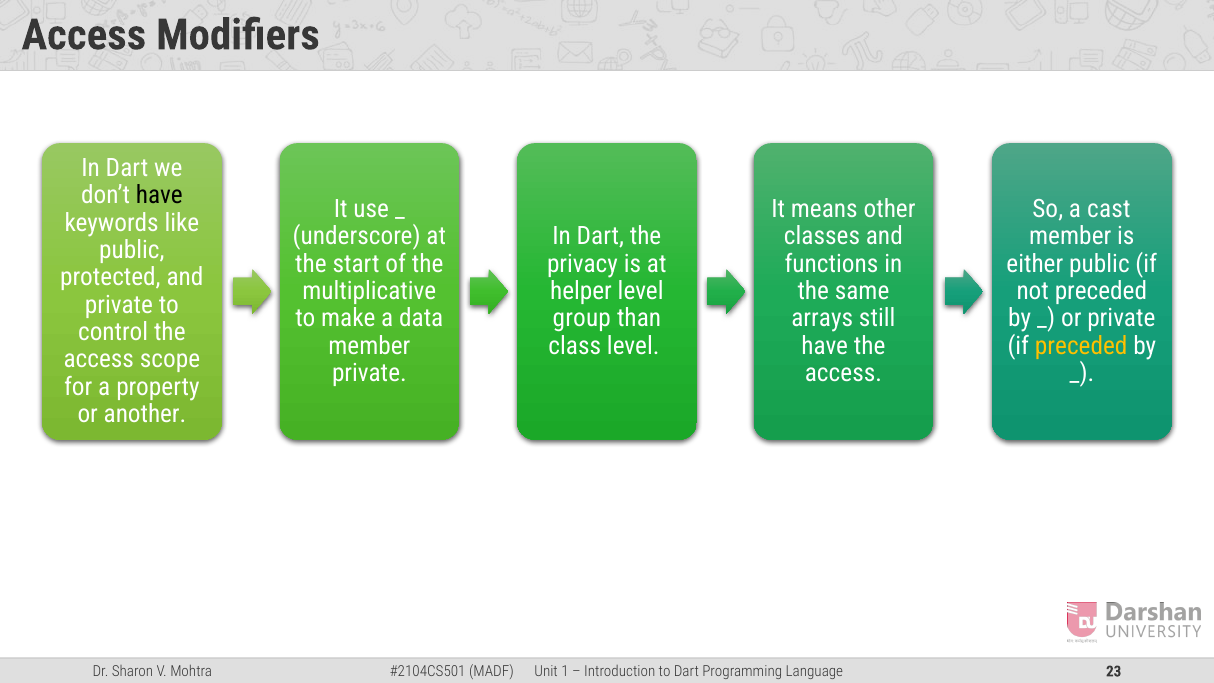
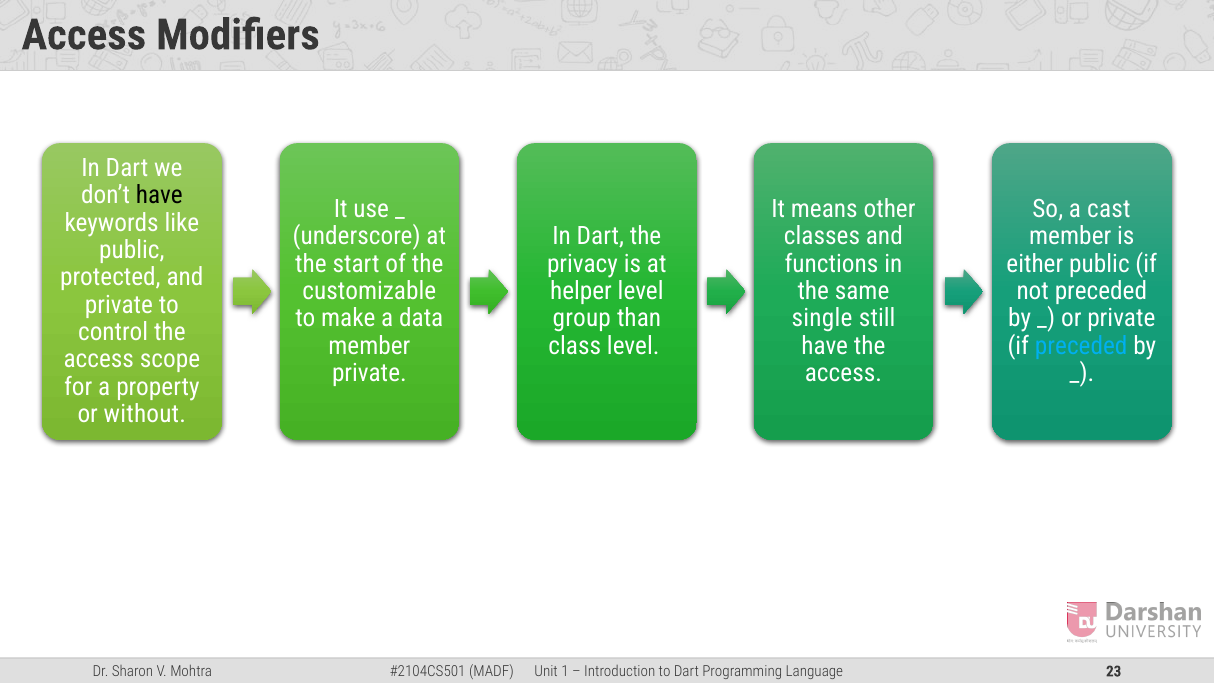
multiplicative: multiplicative -> customizable (369, 291)
arrays: arrays -> single (822, 318)
preceded colour: yellow -> light blue (1081, 346)
another: another -> without (145, 414)
